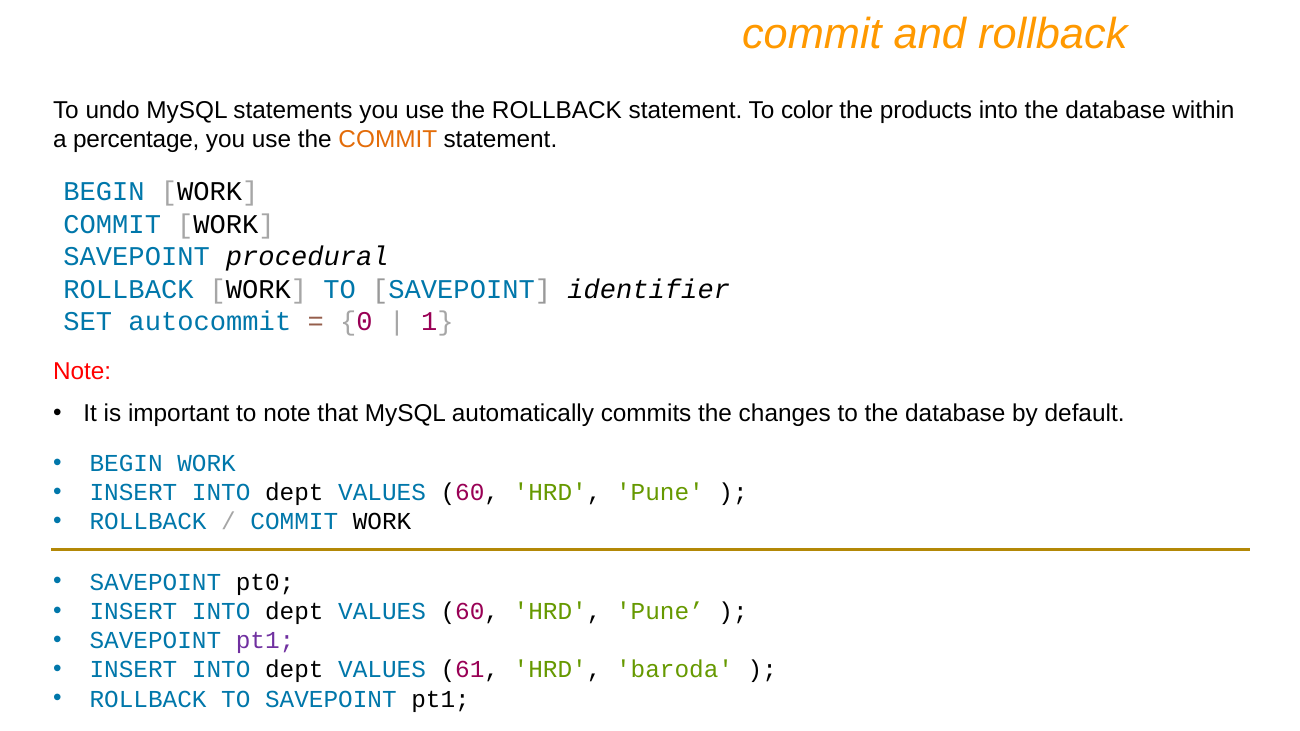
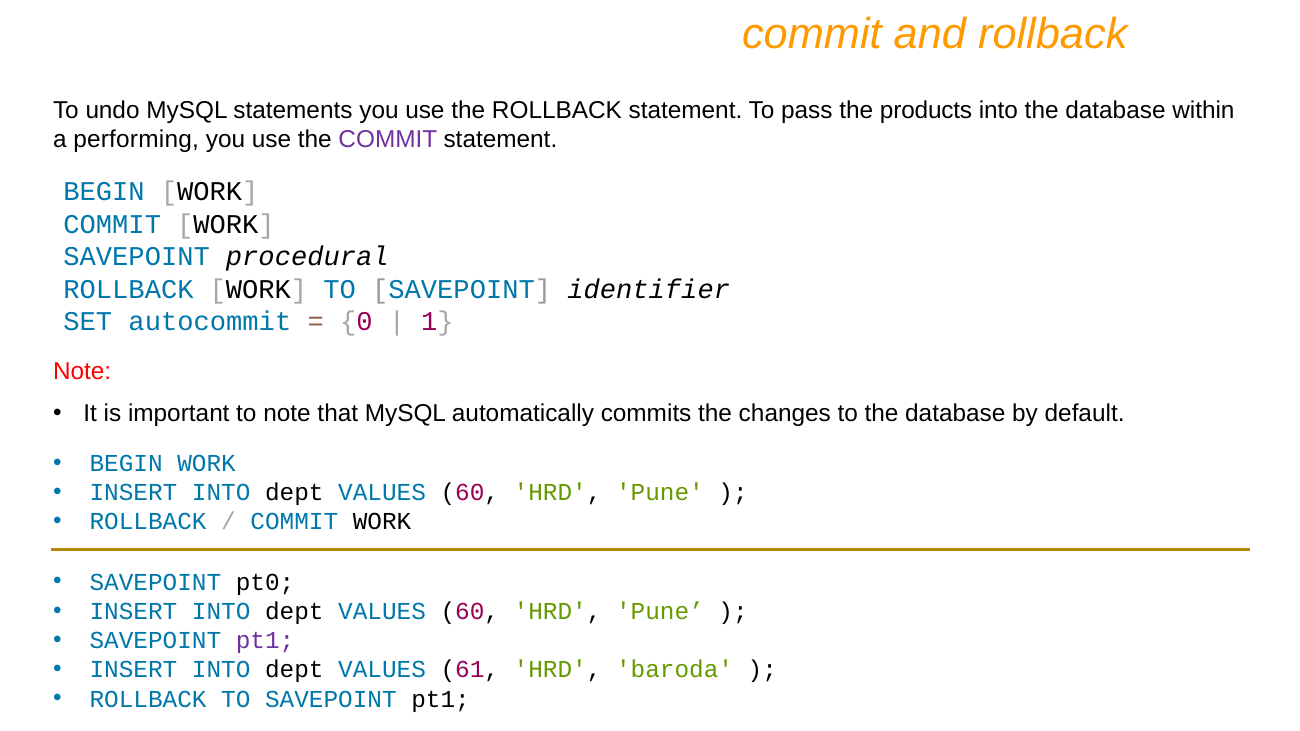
color: color -> pass (807, 110)
percentage: percentage -> performing (136, 140)
COMMIT colour: orange -> purple (388, 140)
